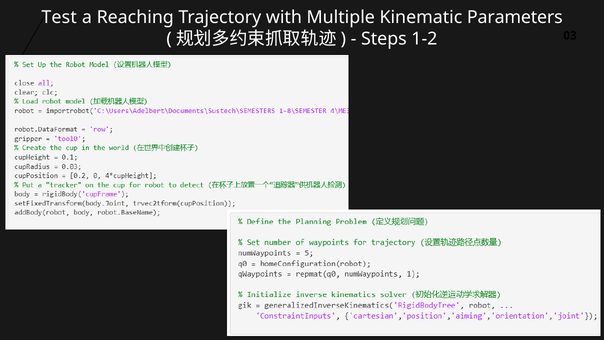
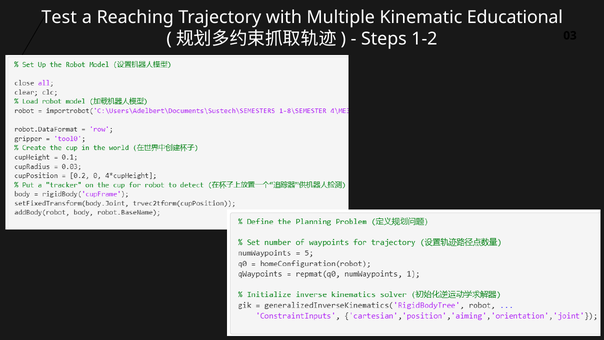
Parameters: Parameters -> Educational (515, 17)
